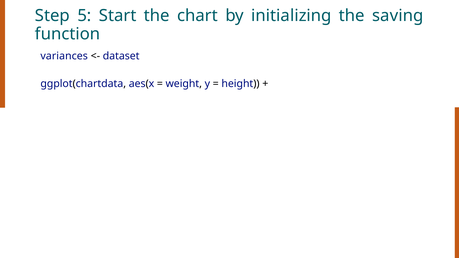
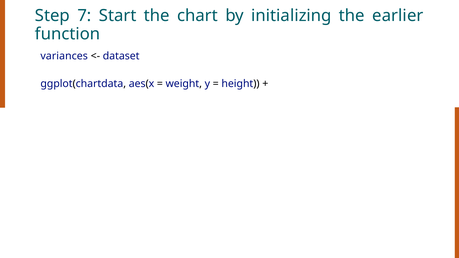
5: 5 -> 7 (84, 16)
saving: saving -> earlier (398, 16)
